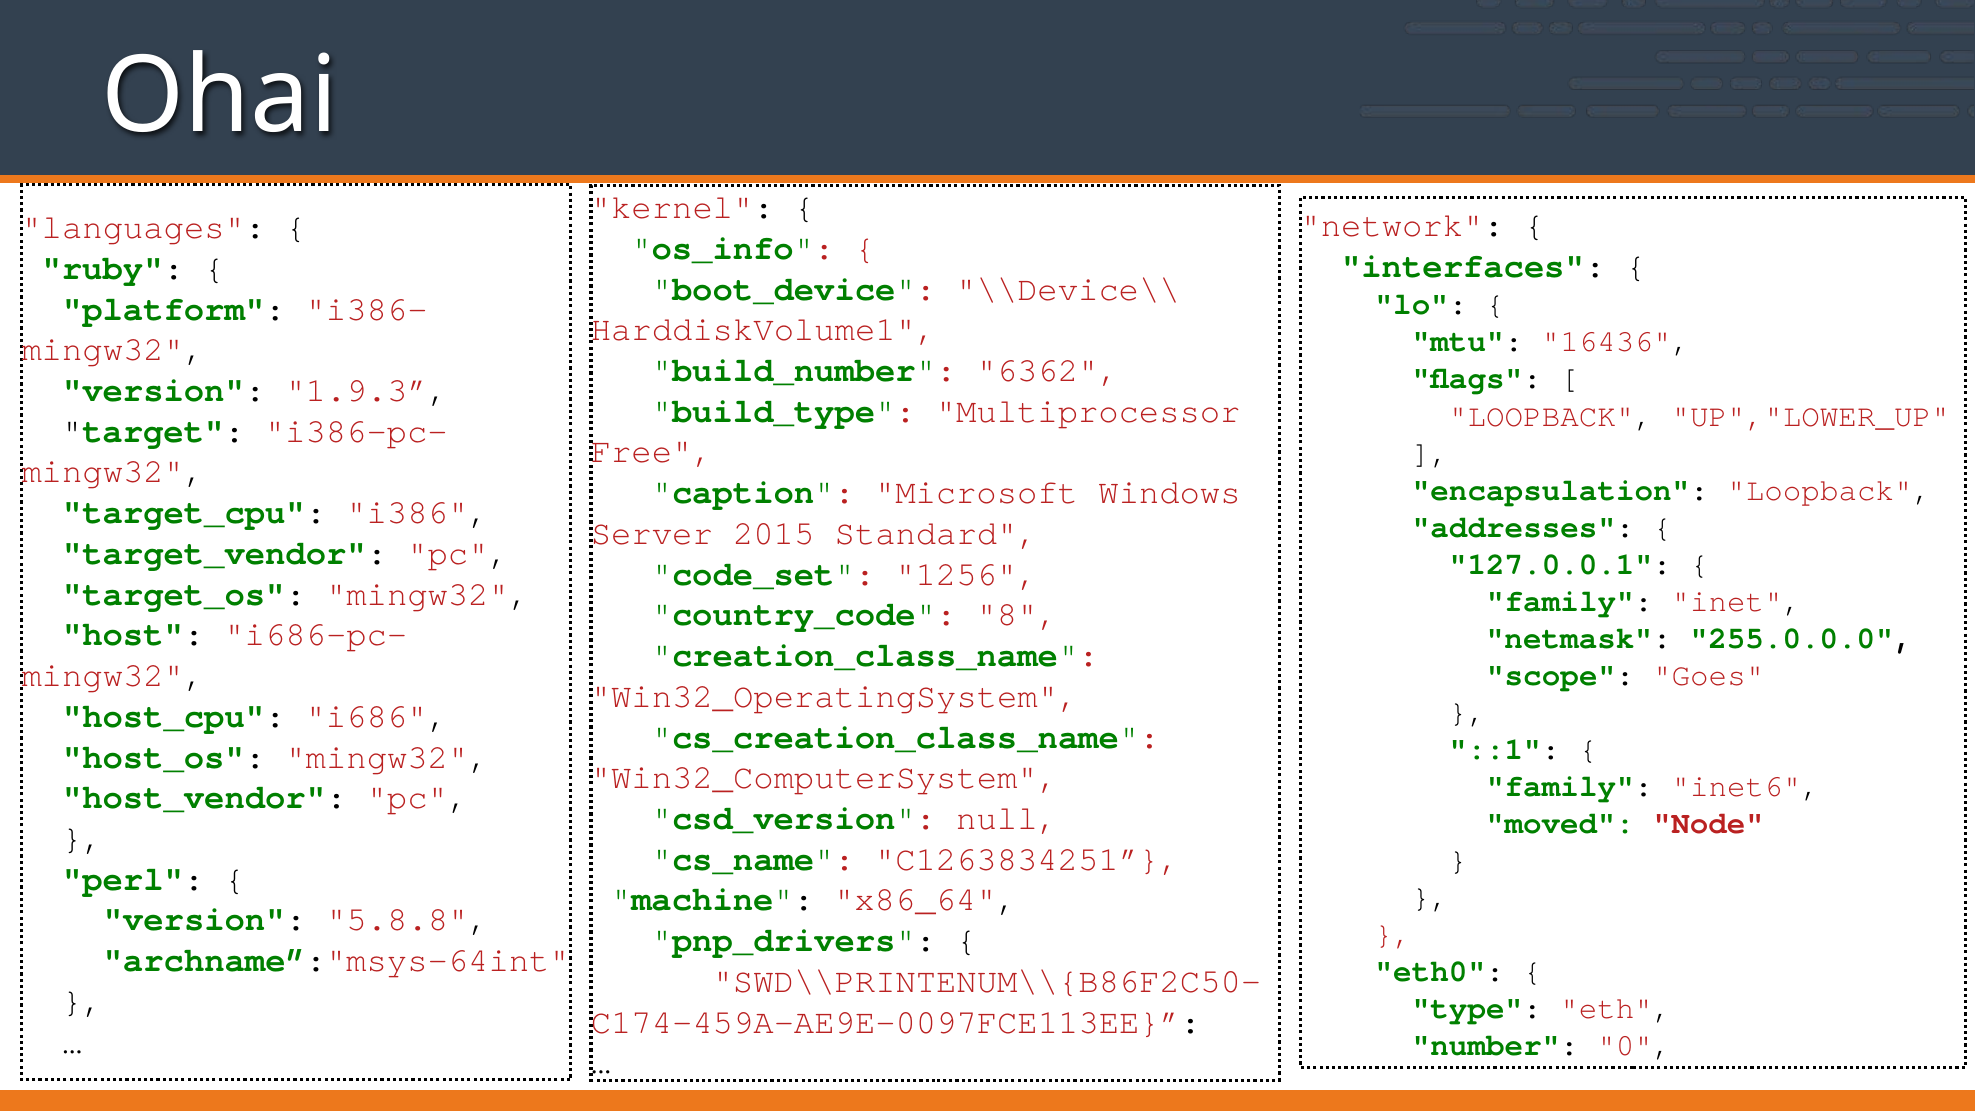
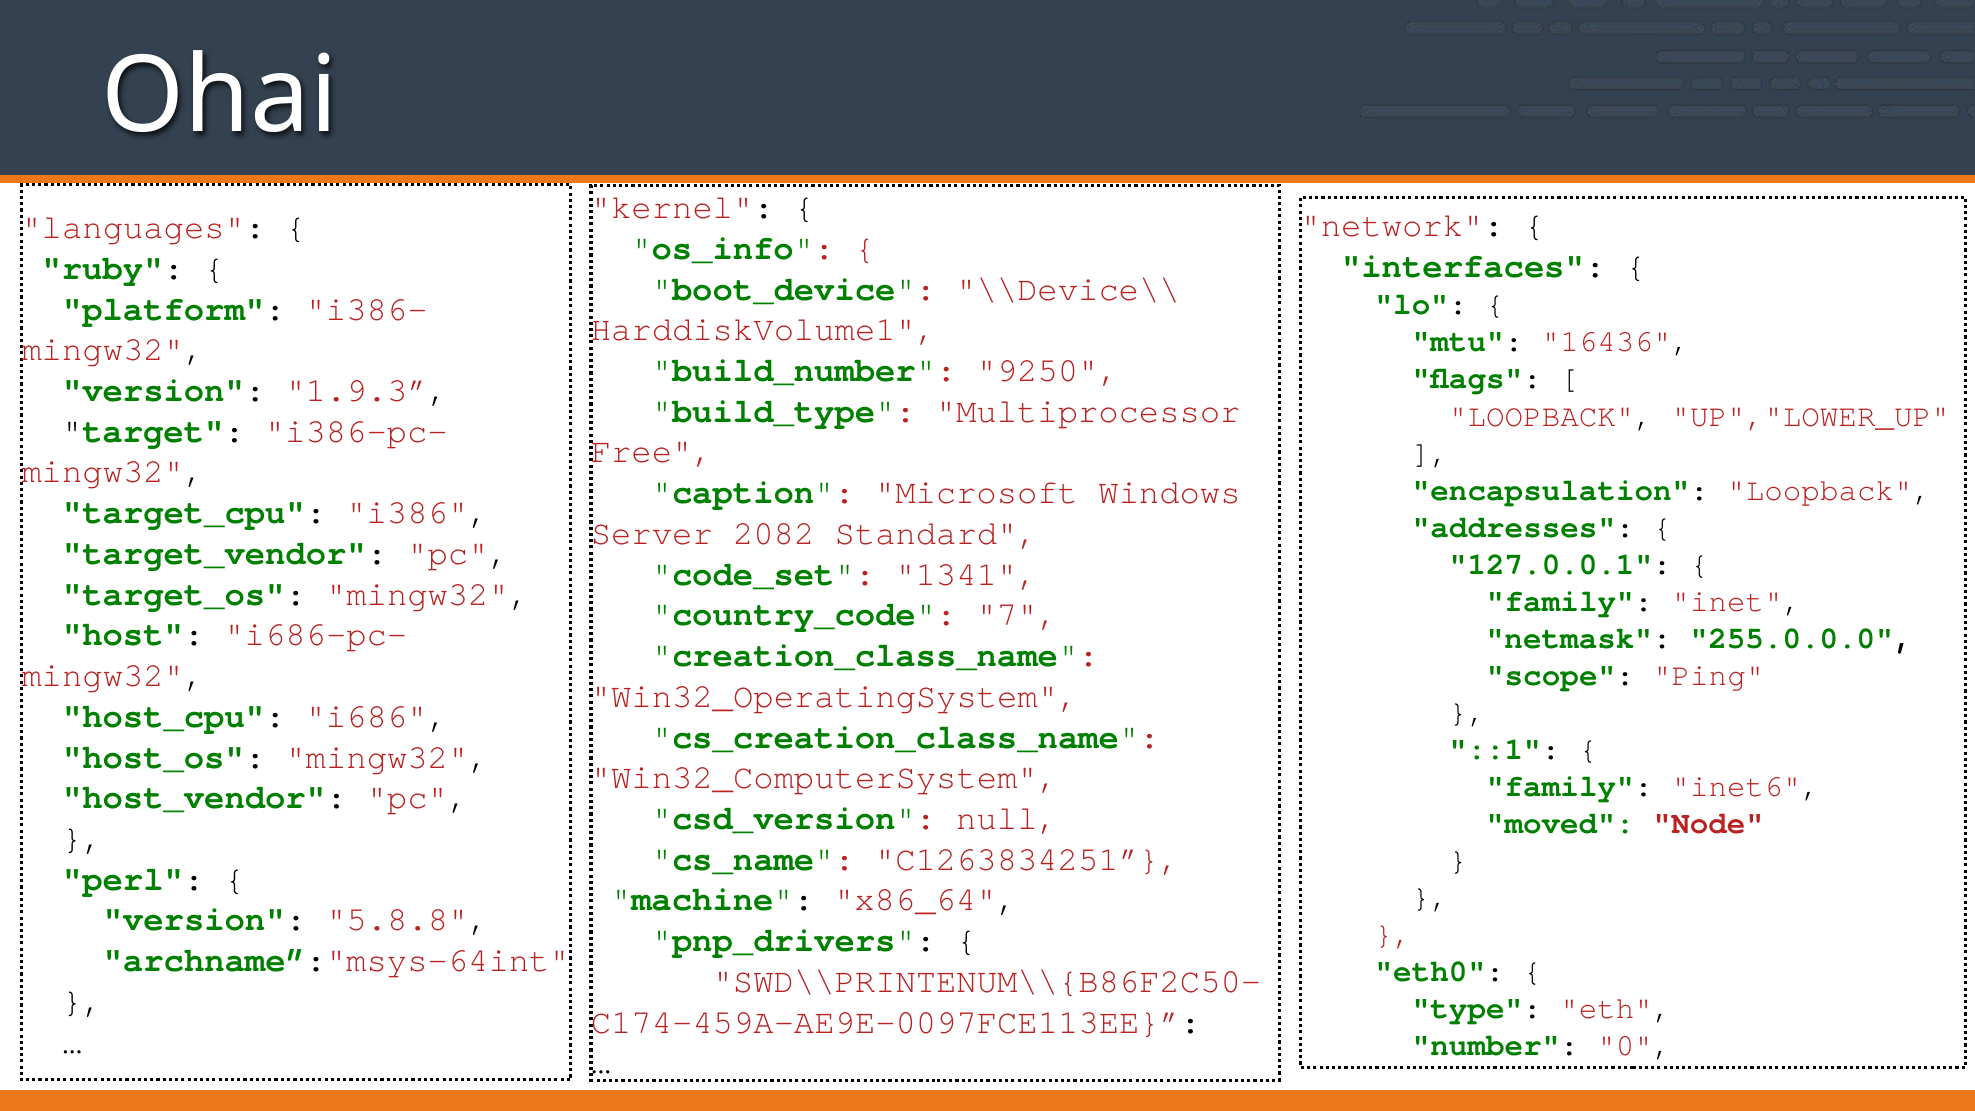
6362: 6362 -> 9250 (1048, 370)
2015: 2015 -> 2082 (774, 533)
1256: 1256 -> 1341 (966, 574)
8: 8 -> 7 (1017, 615)
Goes: Goes -> Ping (1709, 675)
